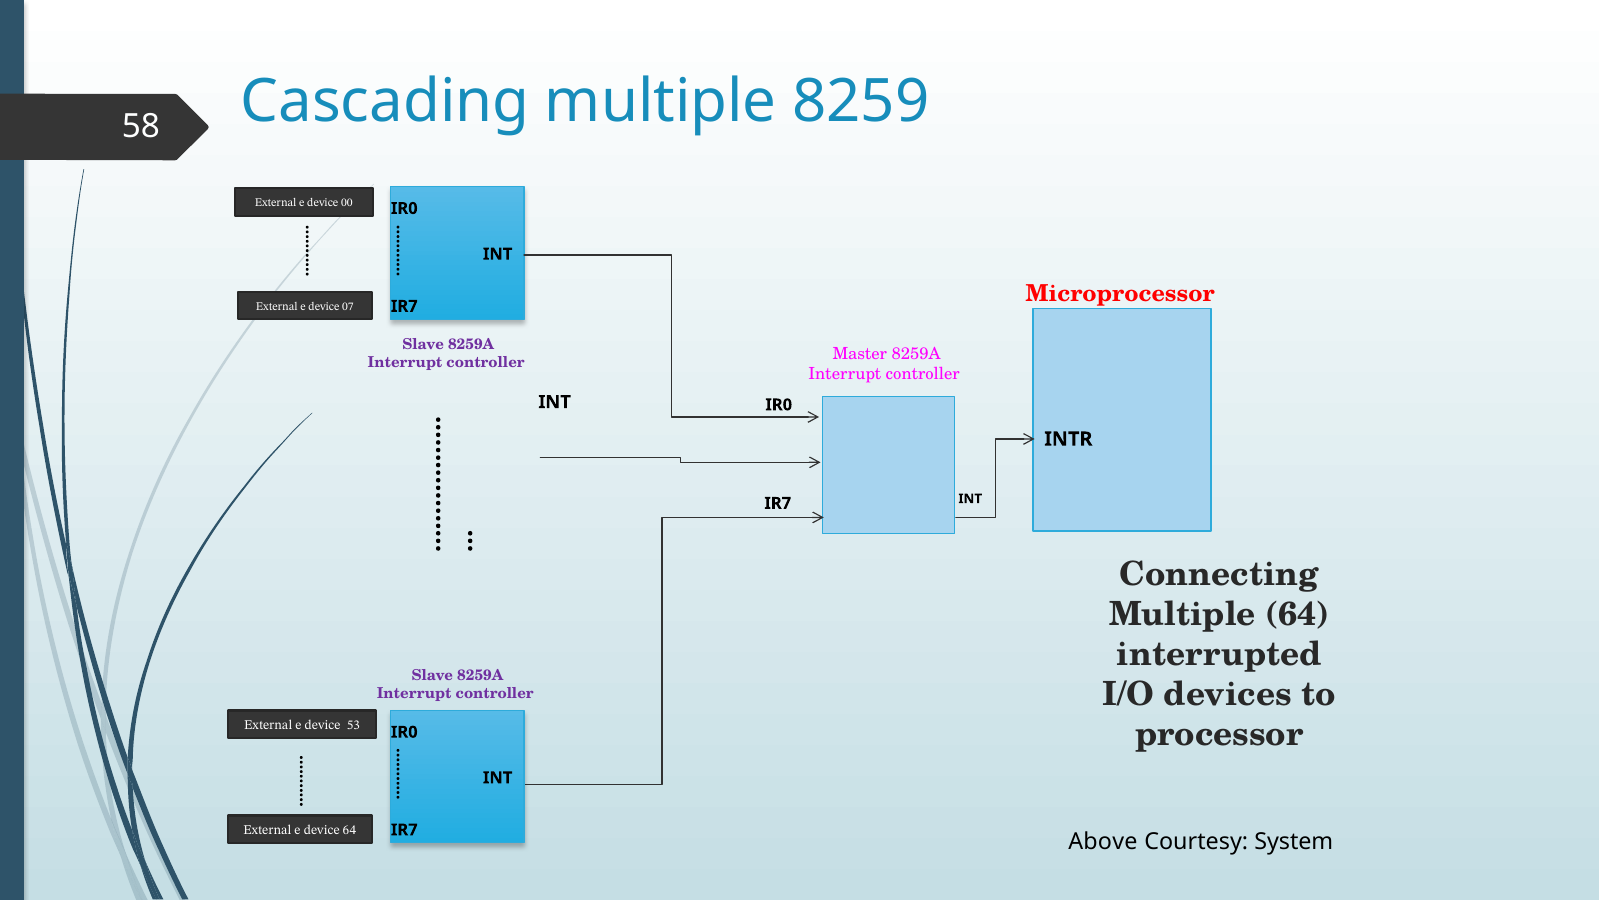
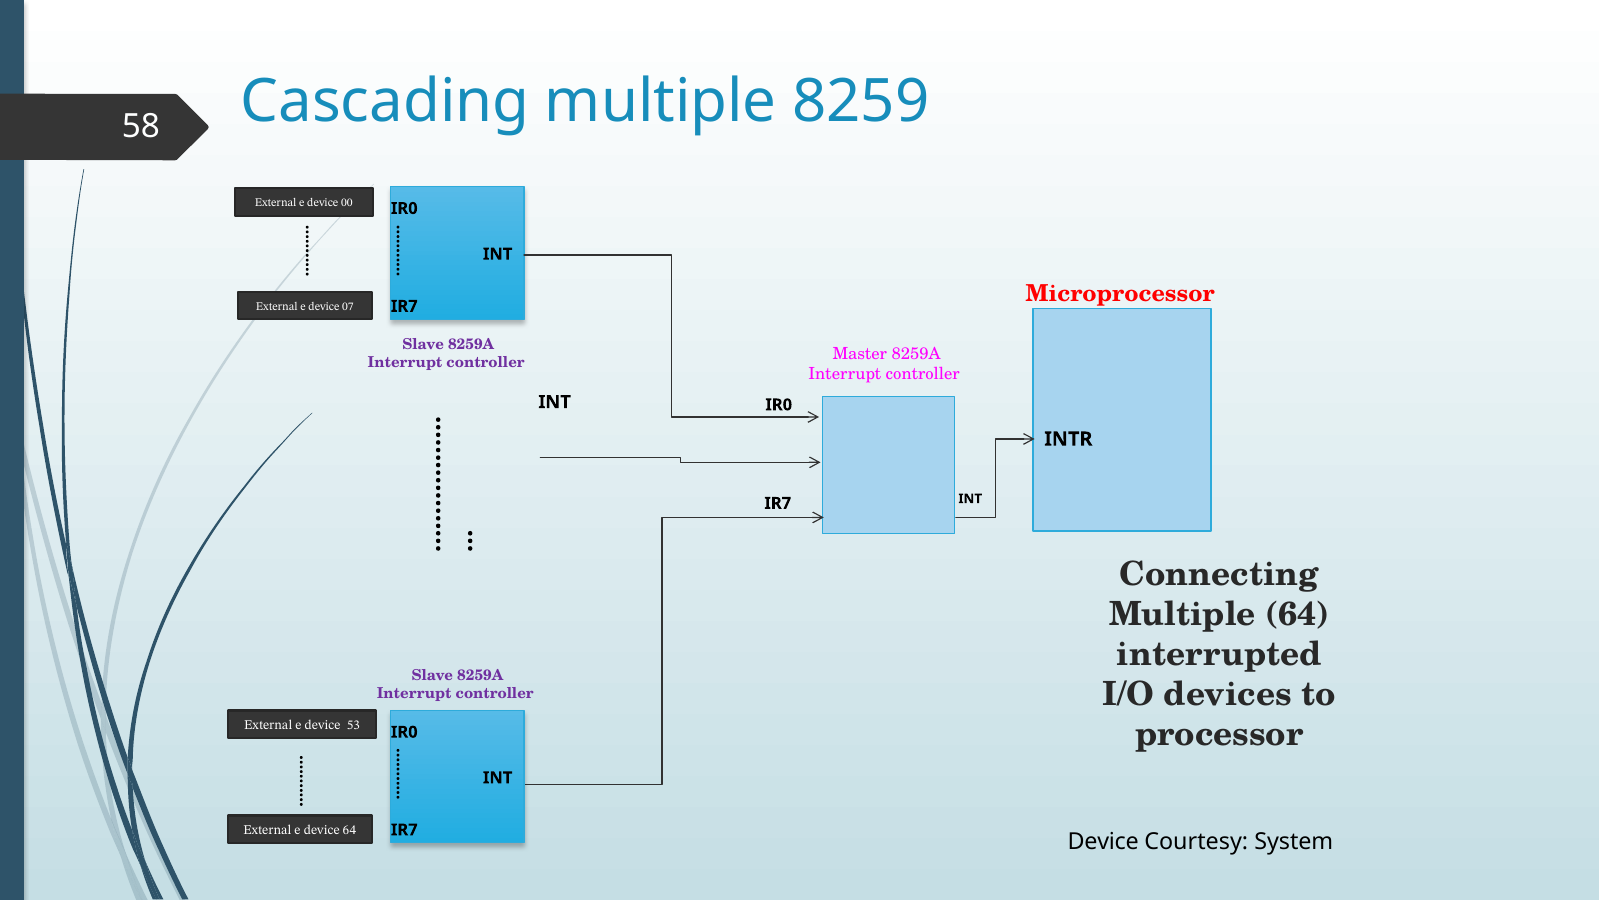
Above: Above -> Device (1103, 841)
